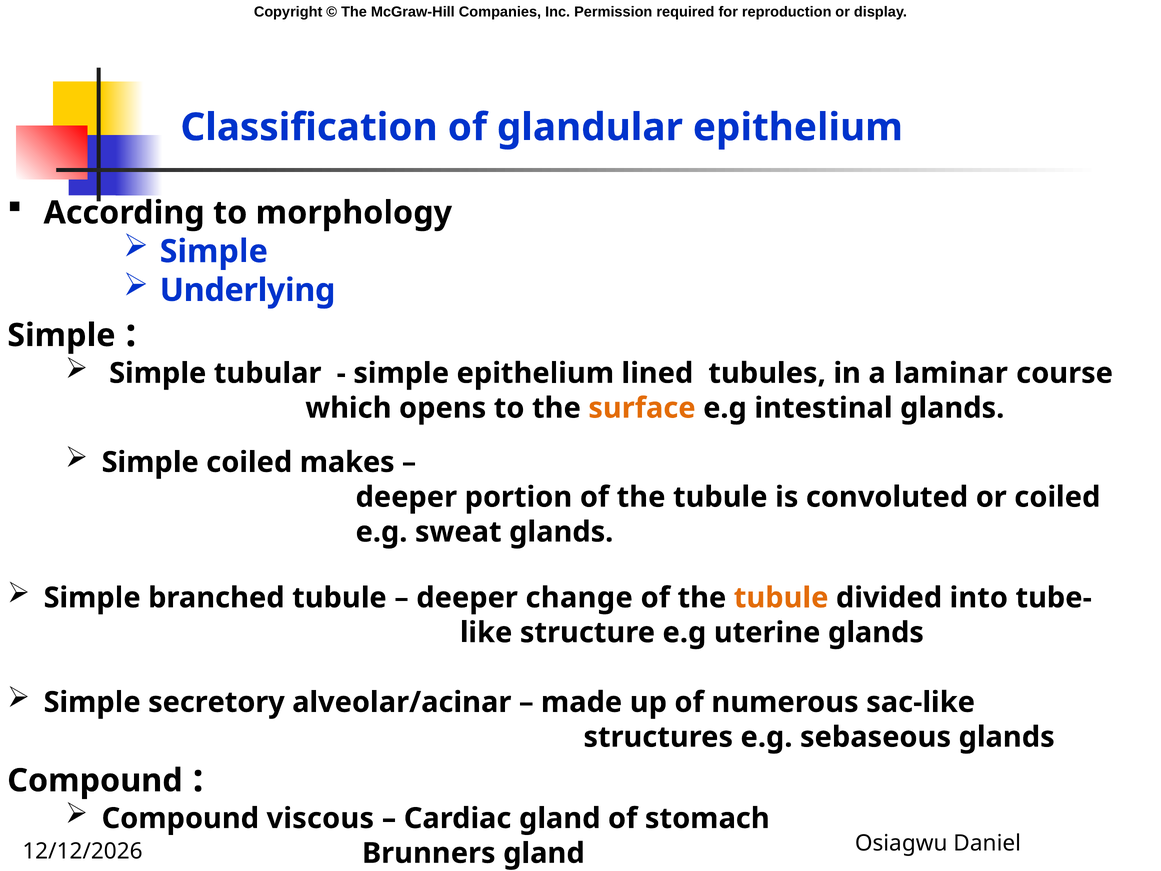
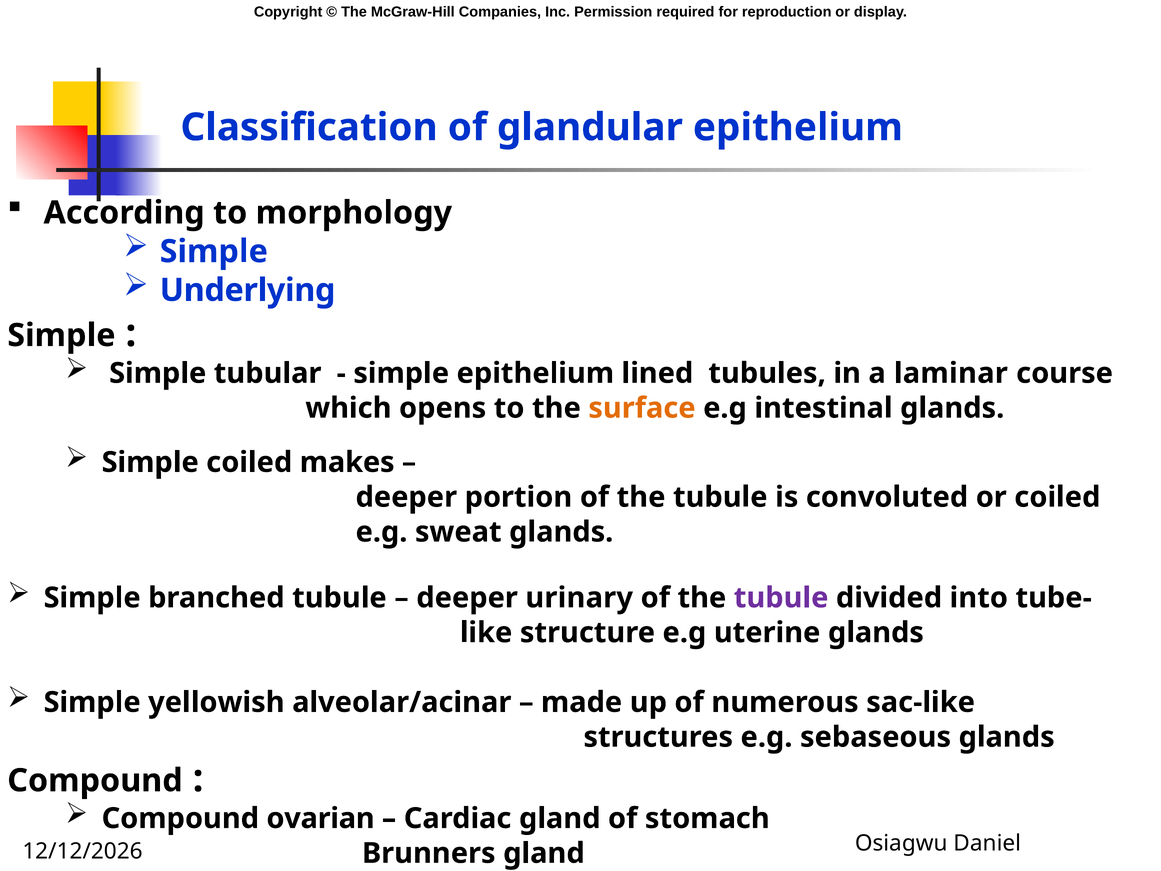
change: change -> urinary (579, 598)
tubule colour: orange -> purple (781, 598)
secretory: secretory -> yellowish (216, 702)
viscous: viscous -> ovarian (321, 818)
